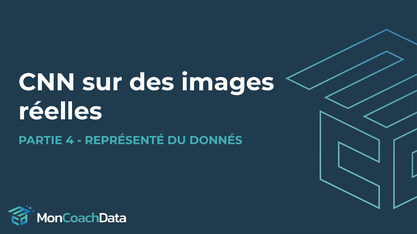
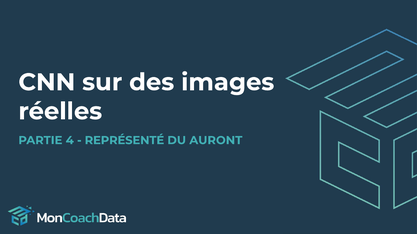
DONNÉS: DONNÉS -> AURONT (216, 141)
